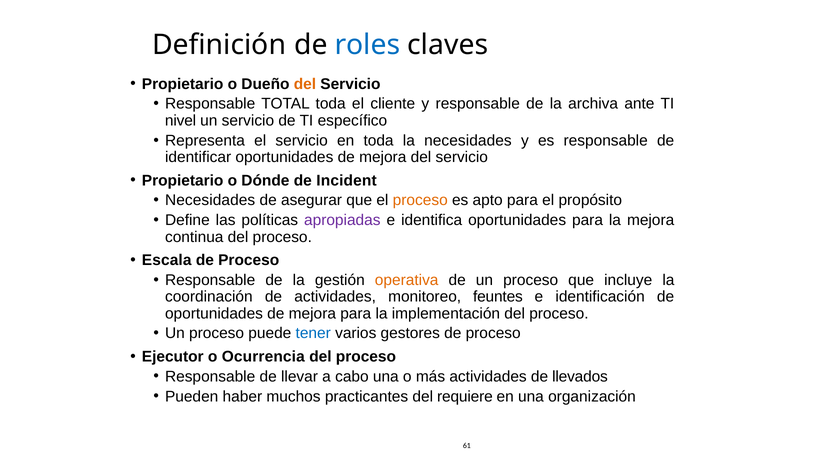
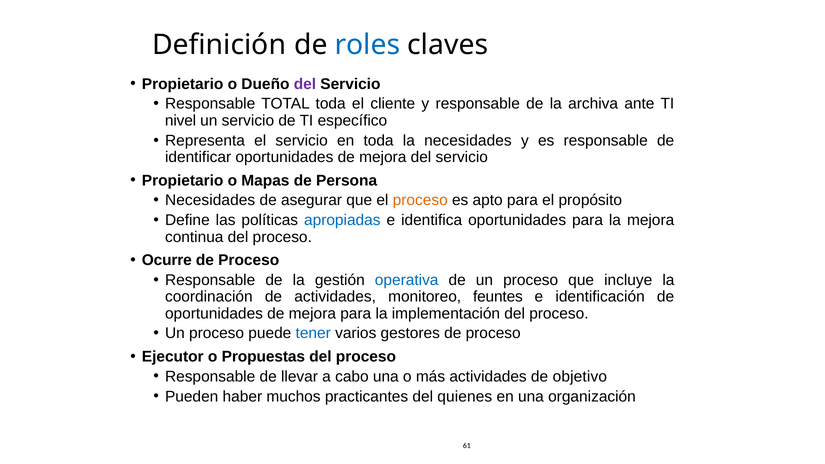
del colour: orange -> purple (305, 84)
Dónde: Dónde -> Mapas (265, 180)
Incident: Incident -> Persona (347, 180)
apropiadas colour: purple -> blue (342, 220)
Escala: Escala -> Ocurre (167, 260)
operativa colour: orange -> blue (407, 280)
Ocurrencia: Ocurrencia -> Propuestas (263, 357)
llevados: llevados -> objetivo (580, 377)
requiere: requiere -> quienes (465, 396)
